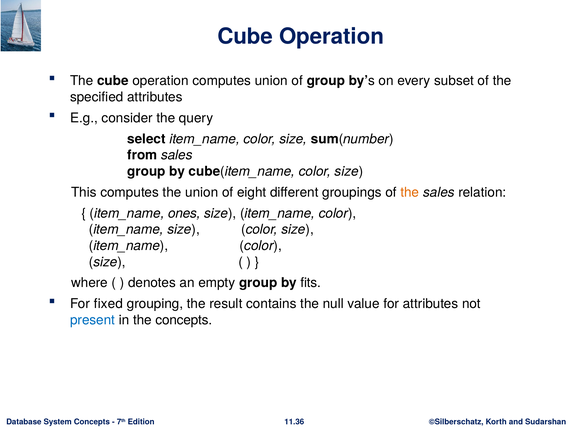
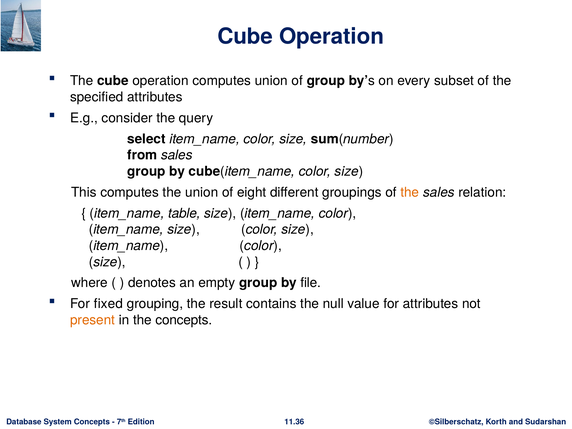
ones: ones -> table (184, 213)
fits: fits -> file (311, 283)
present colour: blue -> orange (93, 320)
